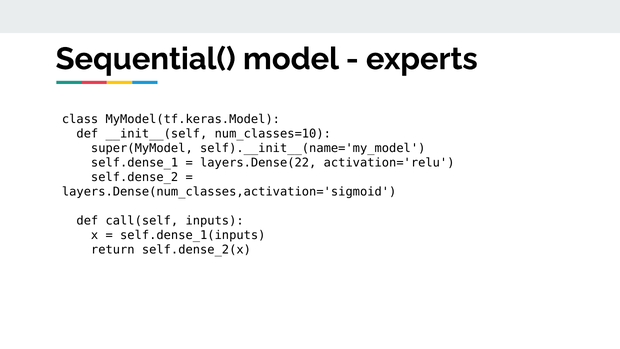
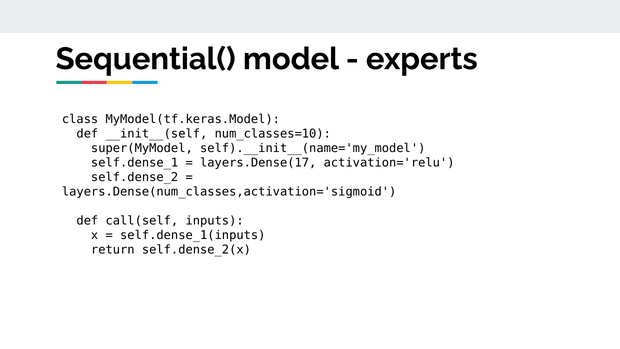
layers.Dense(22: layers.Dense(22 -> layers.Dense(17 (258, 163)
